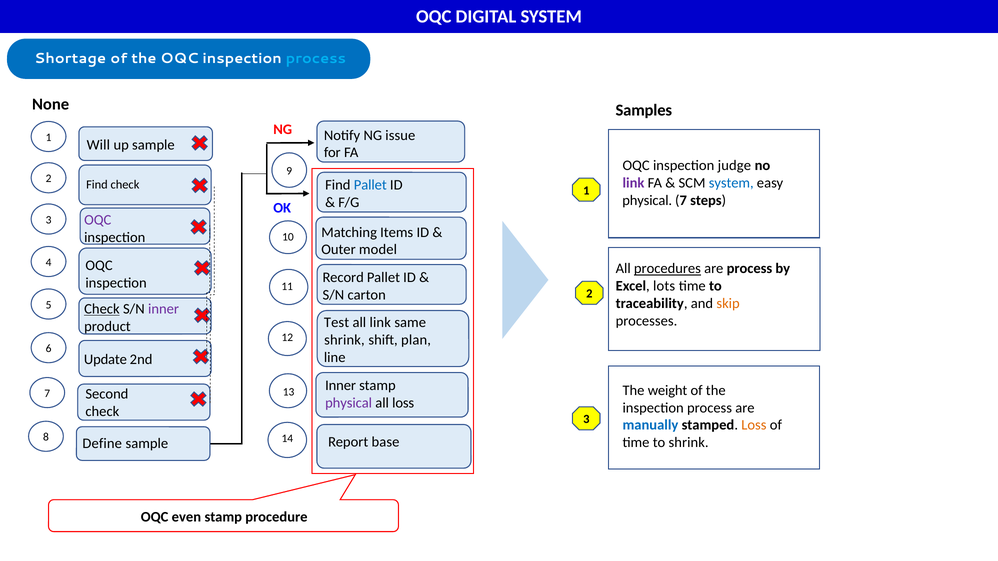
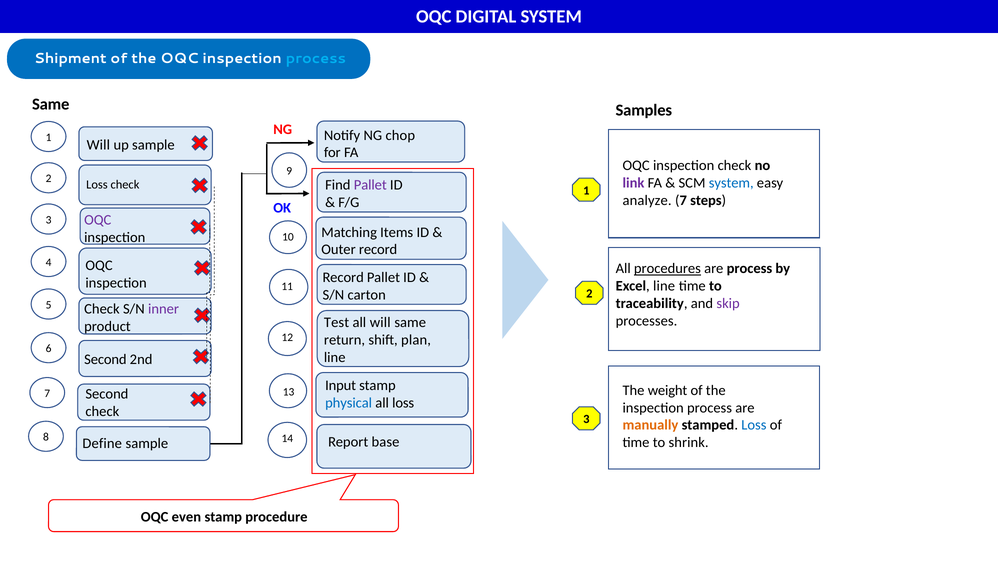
Shortage: Shortage -> Shipment (70, 59)
None: None -> Same (51, 104)
issue: issue -> chop (400, 135)
judge: judge -> check (734, 166)
Pallet colour: blue -> purple (370, 185)
Find: Find -> Loss (97, 185)
physical: physical -> analyze (647, 201)
Outer model: model -> record (378, 250)
Excel lots: lots -> line (664, 286)
skip colour: orange -> purple (728, 304)
Check underline: present -> none (102, 309)
all link: link -> will (380, 323)
shrink: shrink -> return (345, 340)
Update: Update -> Second (105, 359)
Inner: Inner -> Input (341, 386)
physical colour: purple -> blue (349, 403)
manually colour: blue -> orange (650, 425)
Loss colour: orange -> blue (754, 425)
